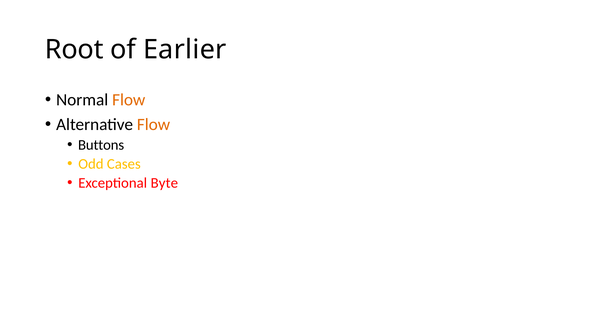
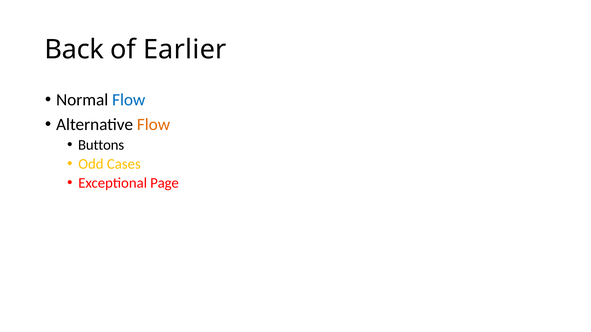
Root: Root -> Back (74, 50)
Flow colour: orange -> blue (129, 100)
Byte: Byte -> Page (165, 183)
